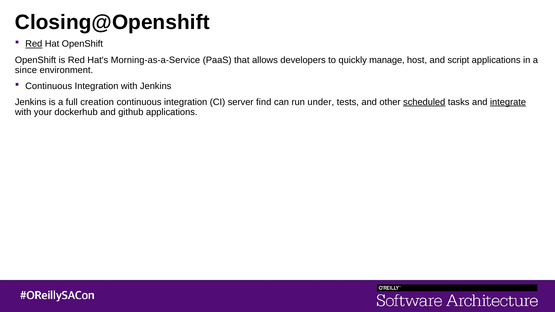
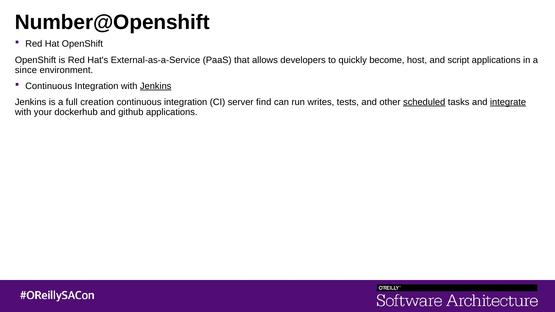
Closing@Openshift: Closing@Openshift -> Number@Openshift (112, 22)
Red underline: present -> none (34, 44)
Morning-as-a-Service: Morning-as-a-Service -> External-as-a-Service (155, 60)
manage: manage -> become (387, 60)
Jenkins underline: none -> present (156, 86)
under: under -> writes (321, 102)
